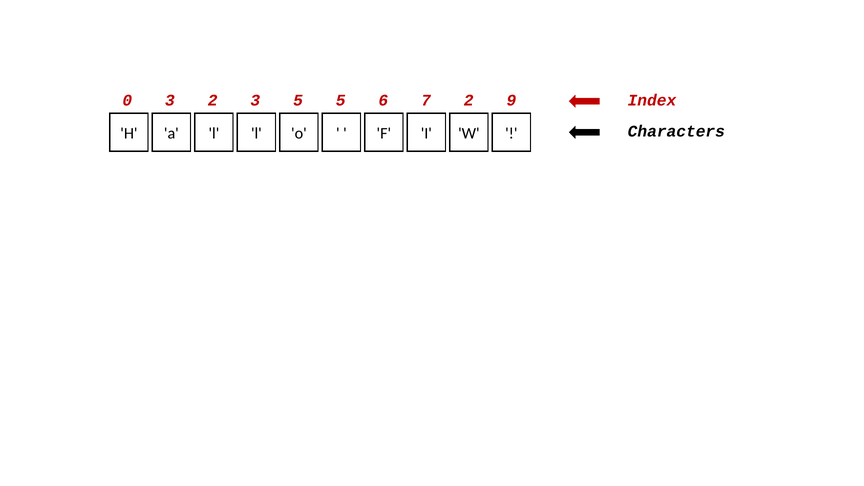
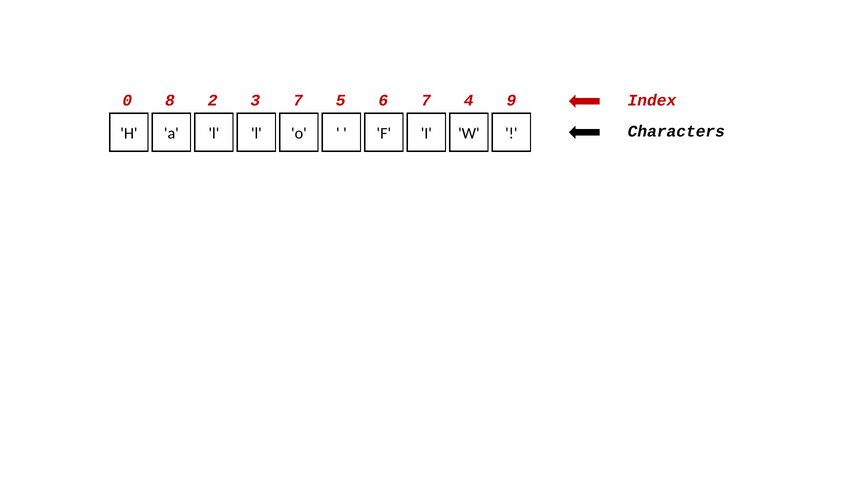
0 3: 3 -> 8 (170, 100)
2 5: 5 -> 7 (298, 100)
3 2: 2 -> 4 (469, 100)
